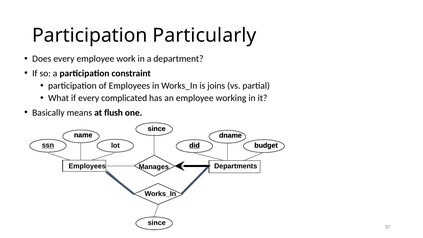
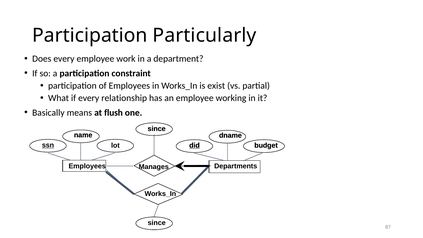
joins: joins -> exist (216, 86)
complicated: complicated -> relationship (124, 98)
